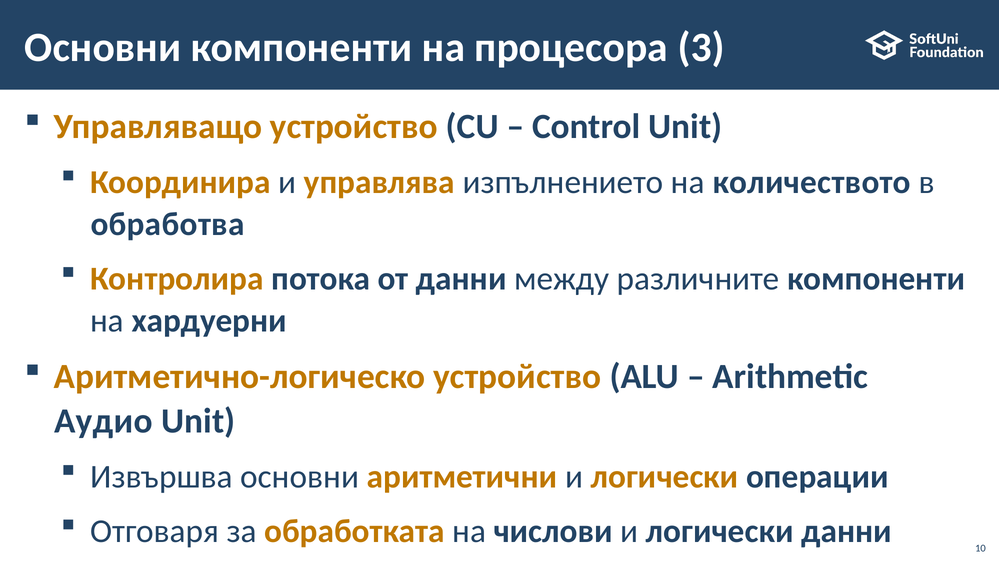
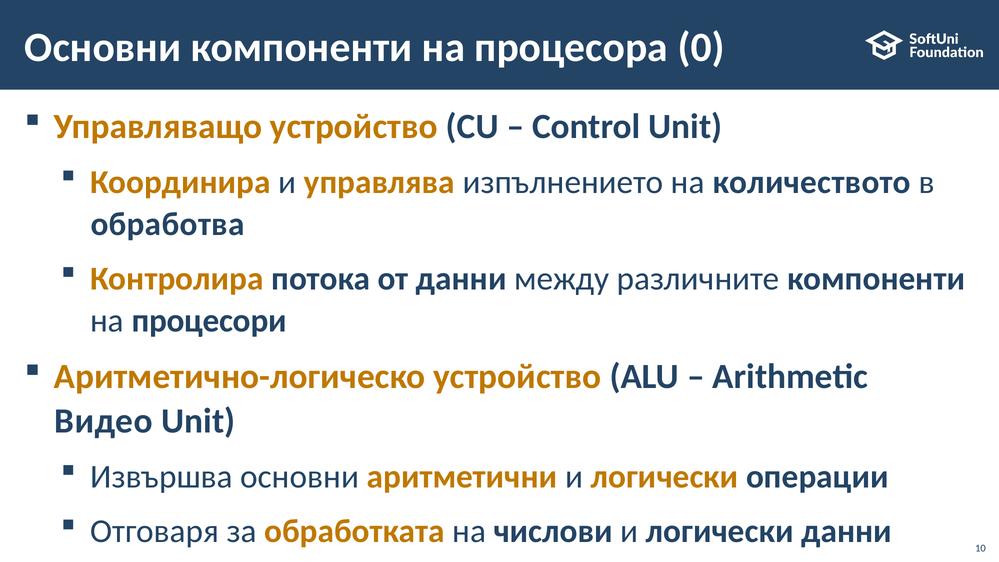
3: 3 -> 0 (701, 47)
хардуерни: хардуерни -> процесори (209, 321)
Аудио: Аудио -> Видео (103, 421)
